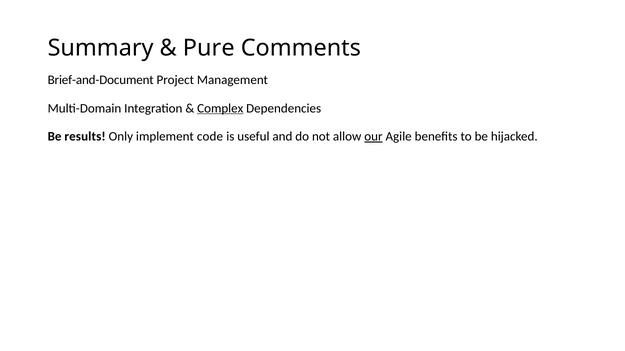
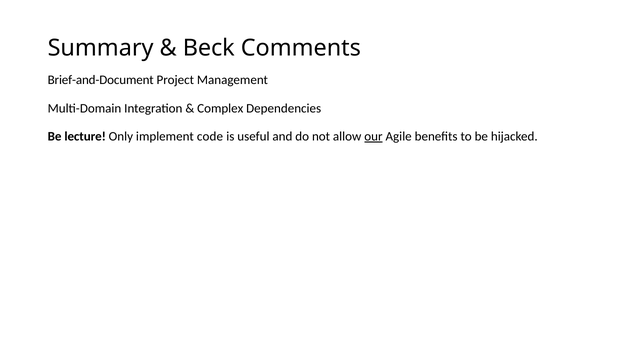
Pure: Pure -> Beck (209, 48)
Complex underline: present -> none (220, 108)
results: results -> lecture (85, 137)
